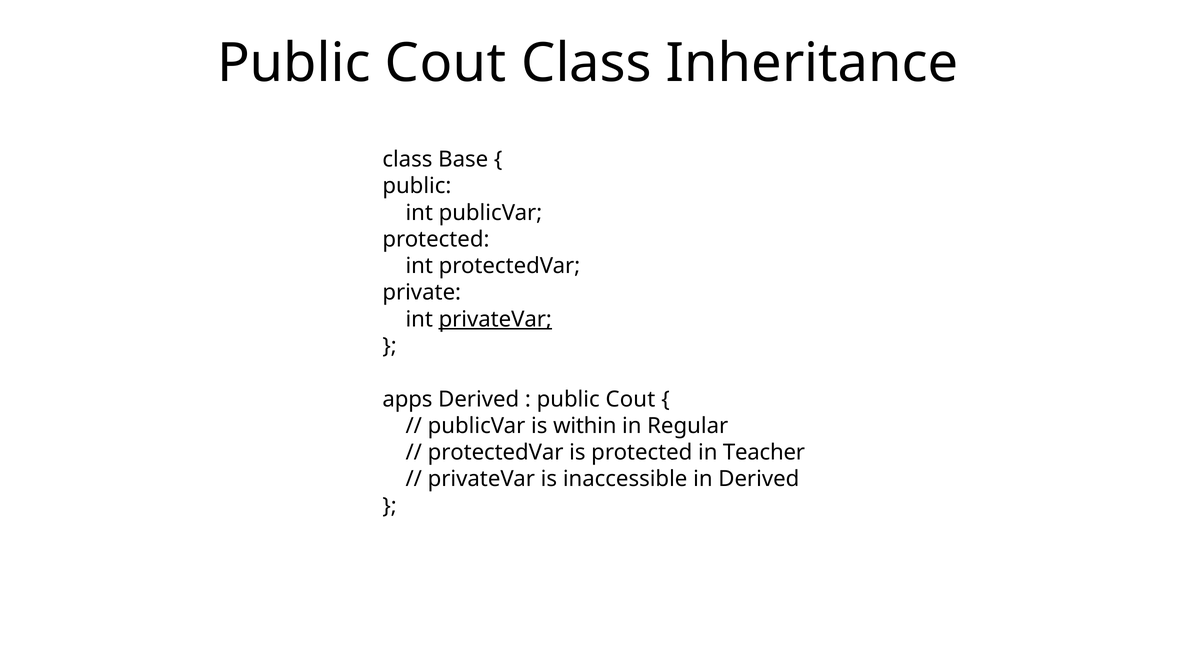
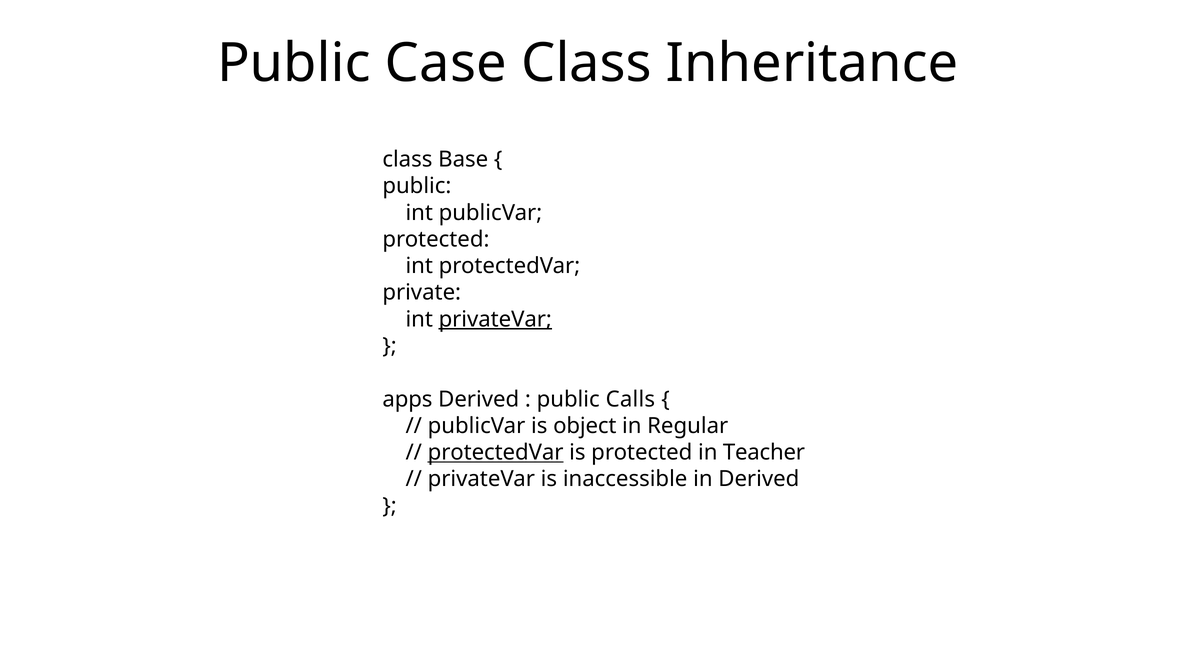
Cout: Cout -> Case (446, 63)
Cout: Cout -> Calls (630, 399)
within: within -> object (585, 426)
protectedVar underline: none -> present (496, 452)
